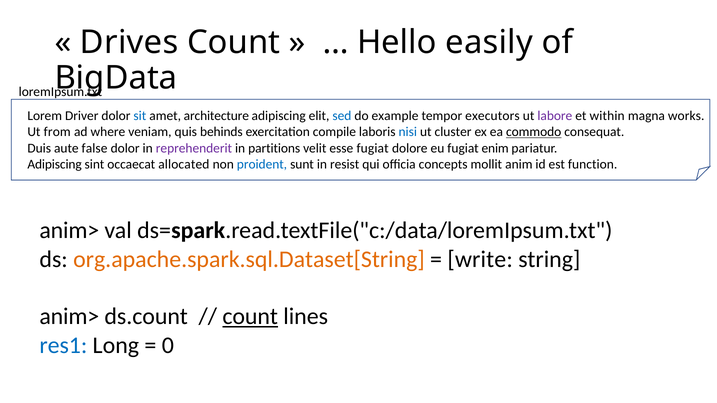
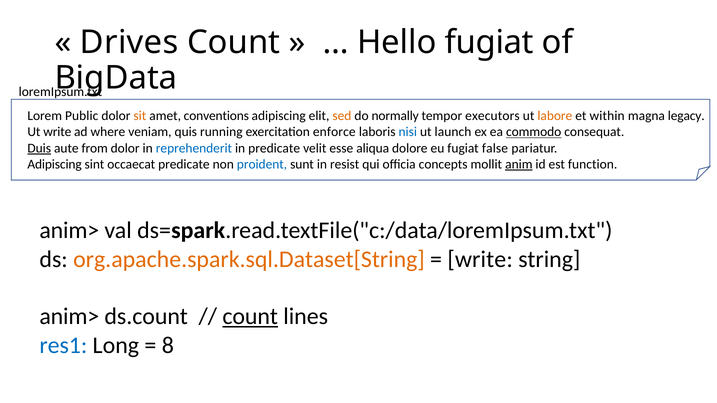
Hello easily: easily -> fugiat (489, 42)
Driver: Driver -> Public (82, 116)
sit colour: blue -> orange (140, 116)
architecture: architecture -> conventions (216, 116)
sed colour: blue -> orange (342, 116)
example: example -> normally (395, 116)
labore colour: purple -> orange (555, 116)
works: works -> legacy (686, 116)
Ut from: from -> write (57, 132)
behinds: behinds -> running (221, 132)
compile: compile -> enforce (334, 132)
cluster: cluster -> launch (453, 132)
Duis underline: none -> present (39, 148)
false: false -> from (95, 148)
reprehenderit colour: purple -> blue (194, 148)
in partitions: partitions -> predicate (274, 148)
esse fugiat: fugiat -> aliqua (373, 148)
enim: enim -> false (495, 148)
occaecat allocated: allocated -> predicate (184, 164)
anim underline: none -> present (519, 164)
0: 0 -> 8 (168, 345)
